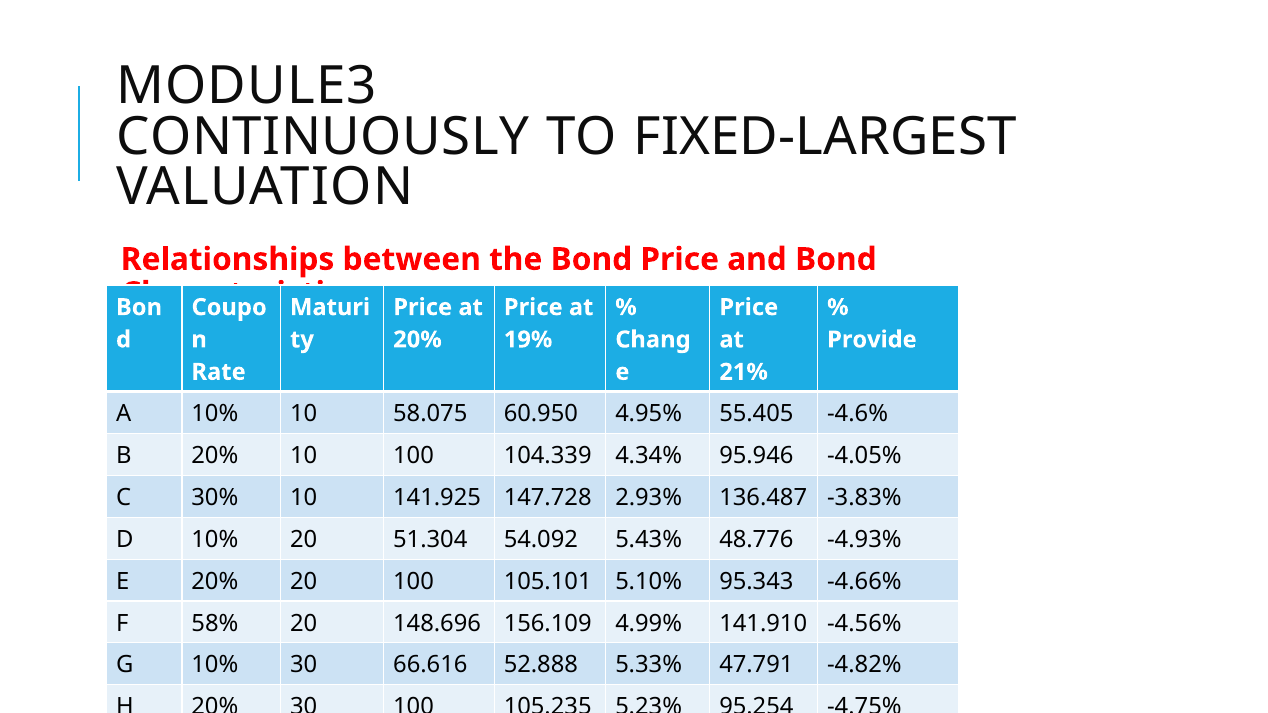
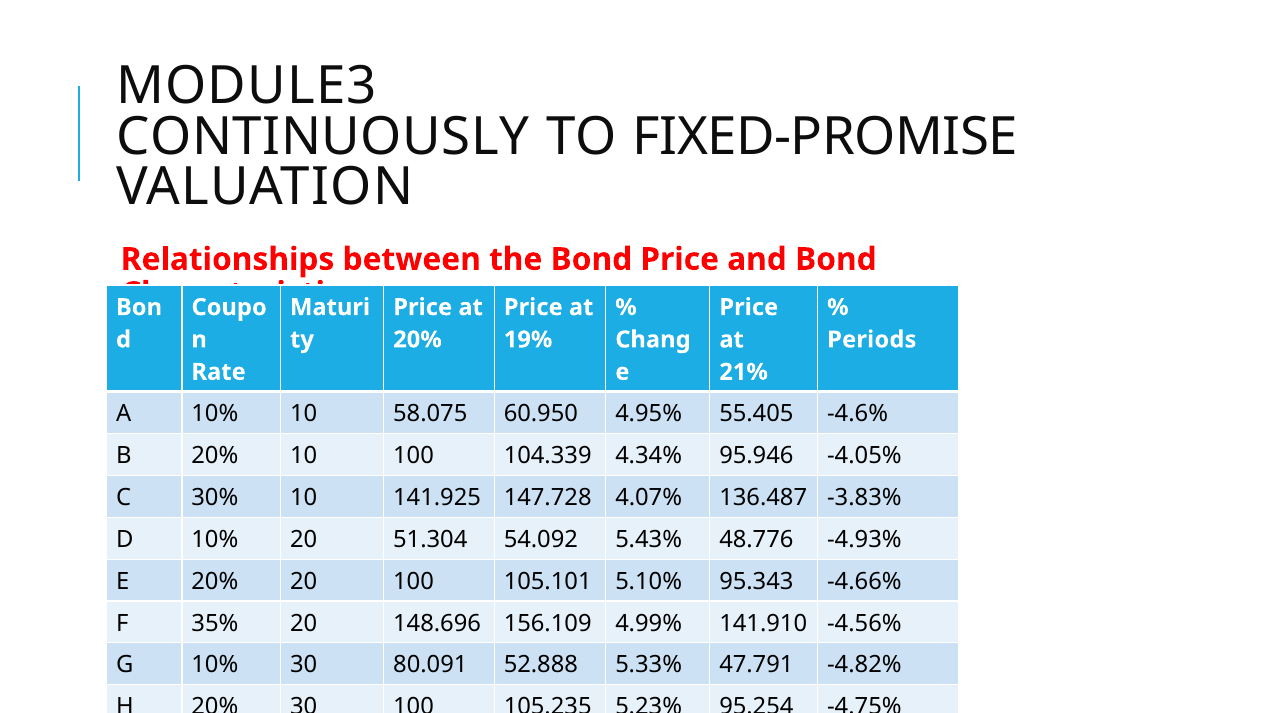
FIXED-LARGEST: FIXED-LARGEST -> FIXED-PROMISE (826, 137)
Provide: Provide -> Periods (872, 340)
2.93%: 2.93% -> 4.07% (649, 498)
58%: 58% -> 35% (215, 623)
66.616: 66.616 -> 80.091 (430, 665)
